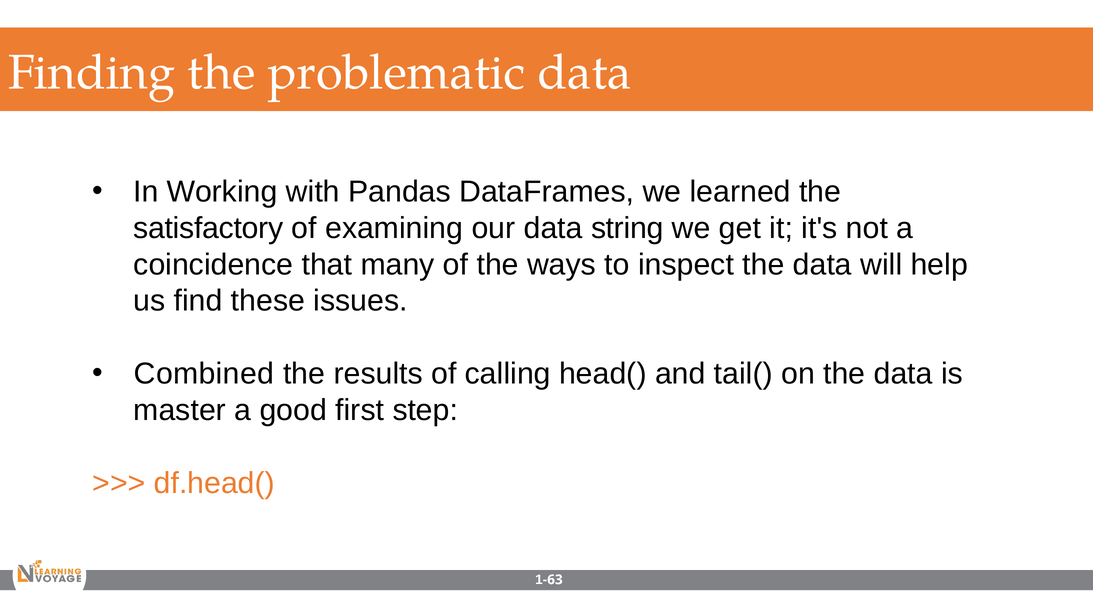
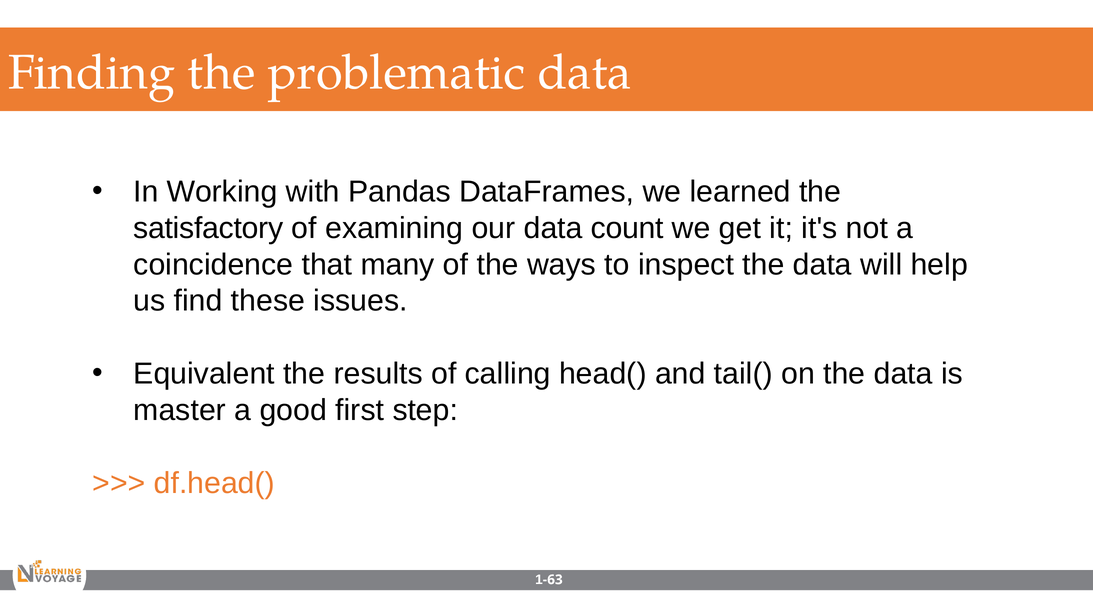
string: string -> count (627, 228)
Combined: Combined -> Equivalent (204, 374)
